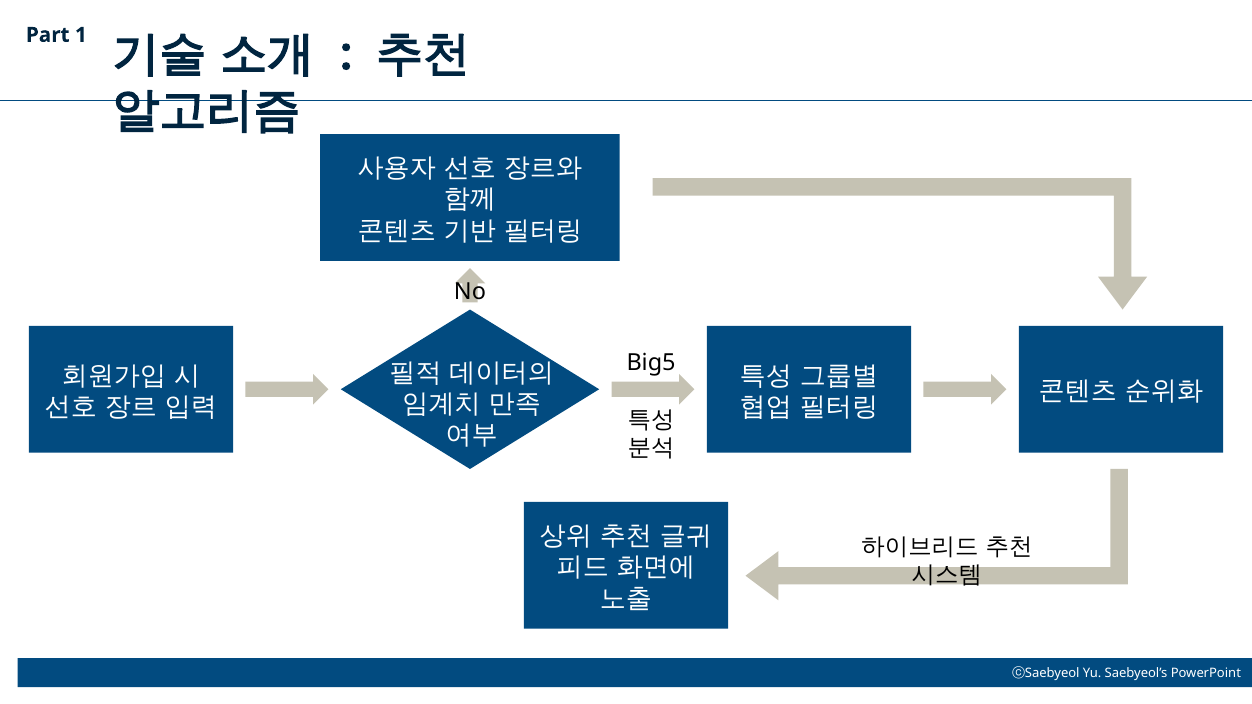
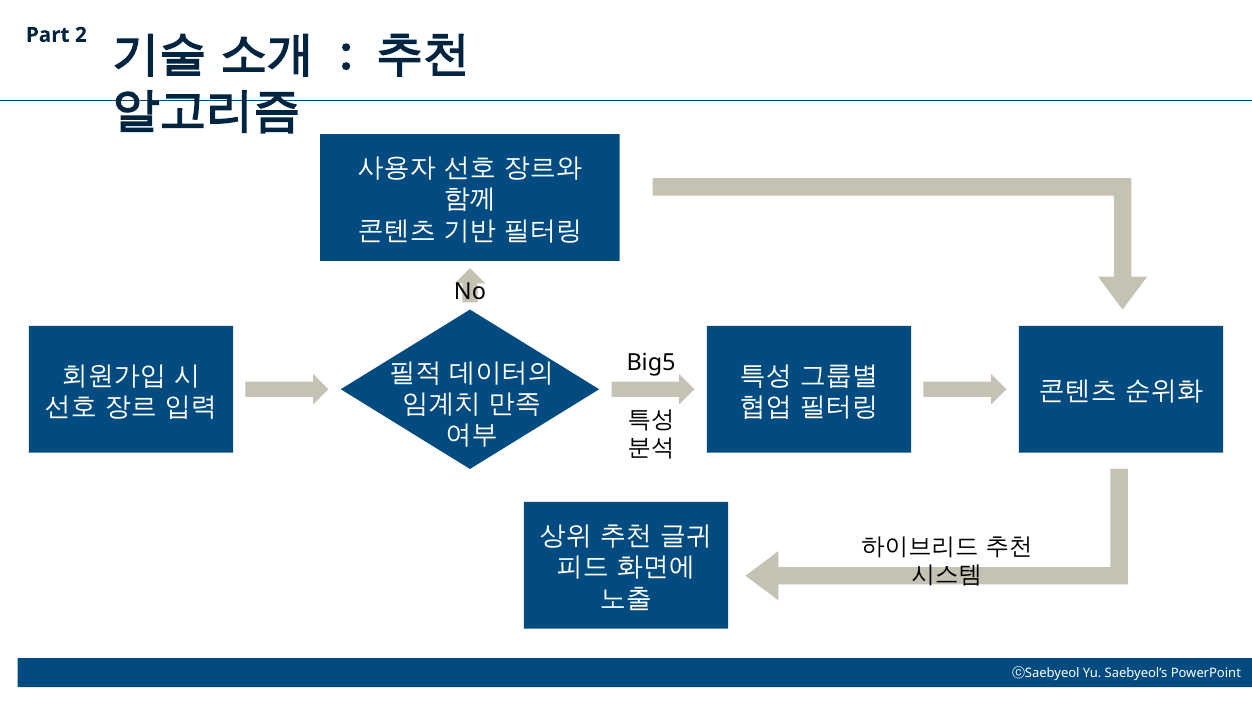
1: 1 -> 2 (81, 35)
